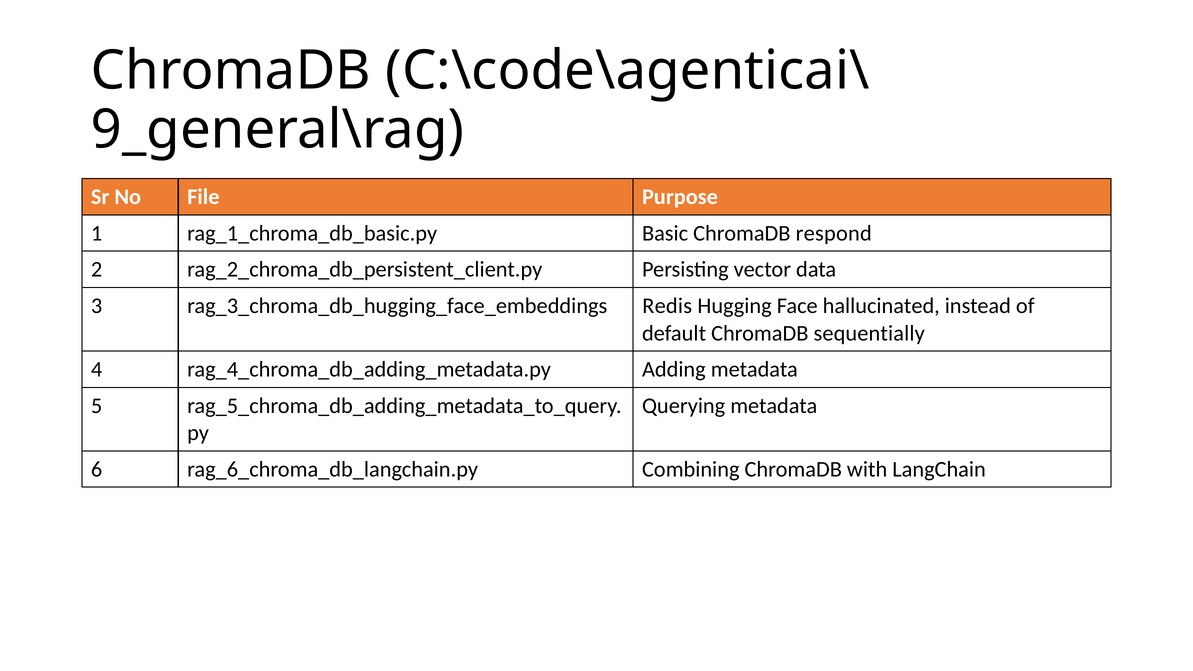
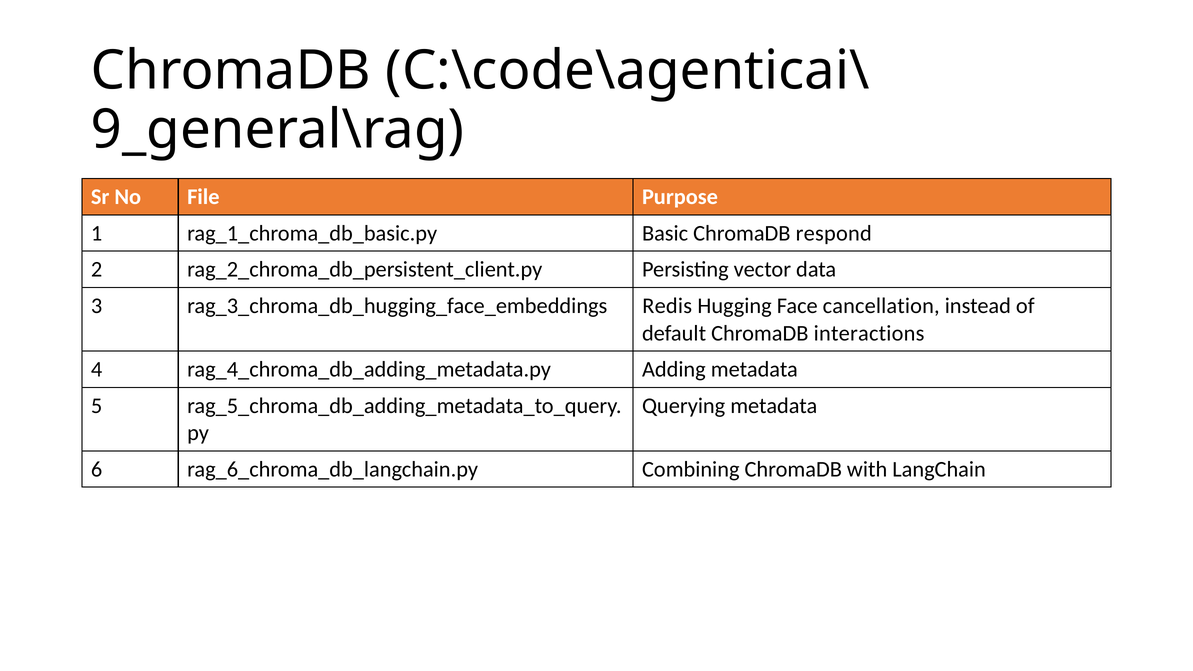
hallucinated: hallucinated -> cancellation (881, 306)
sequentially: sequentially -> interactions (869, 333)
